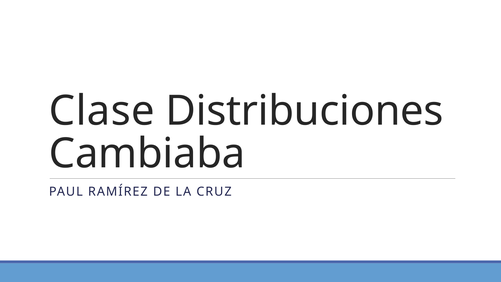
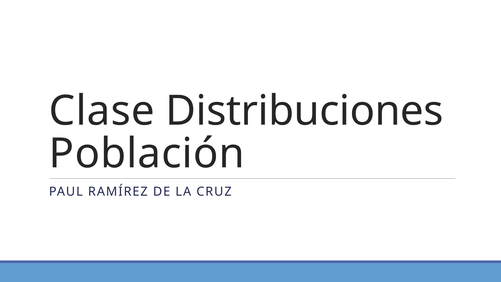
Cambiaba: Cambiaba -> Población (147, 154)
